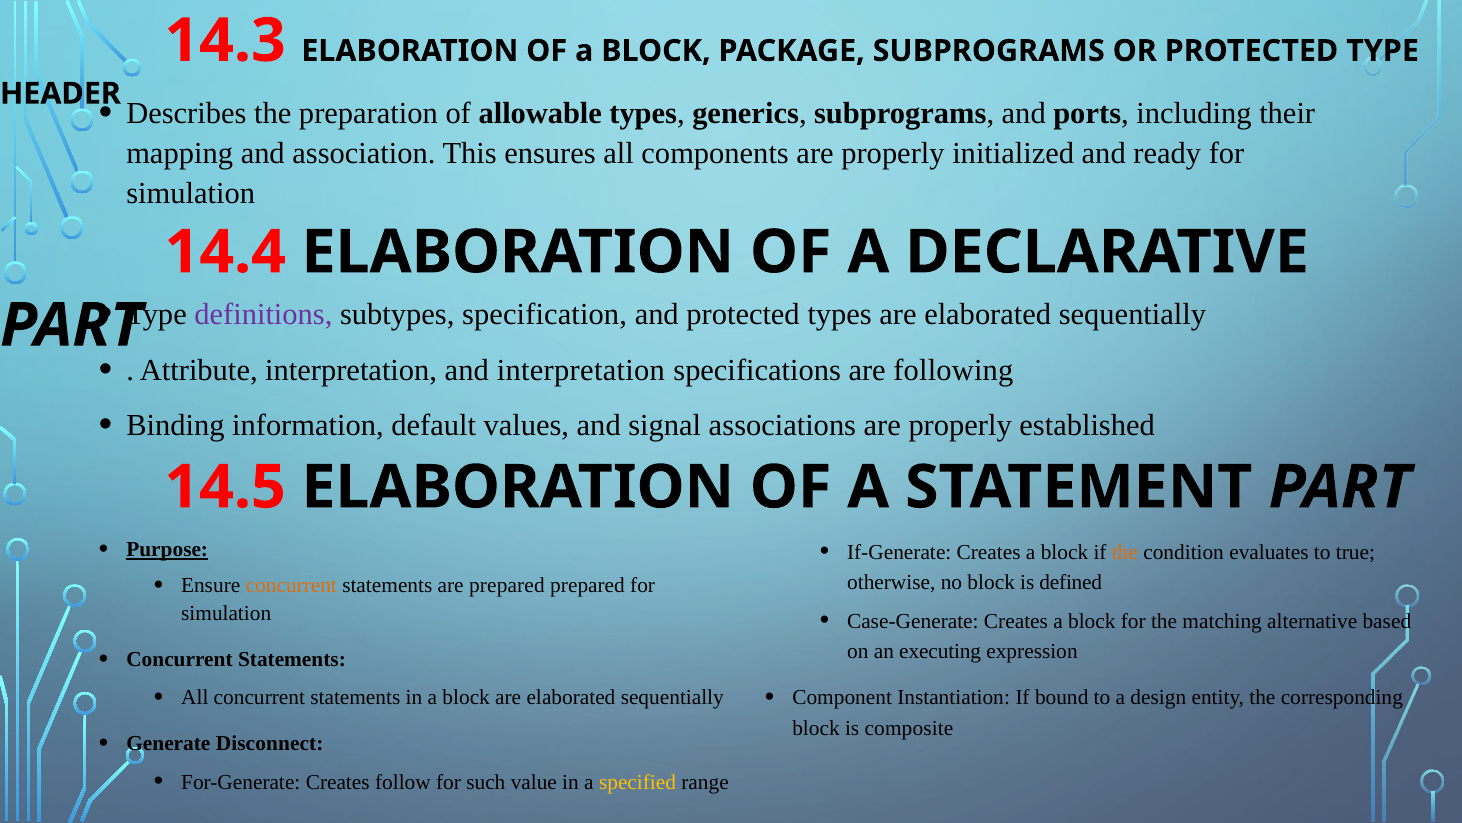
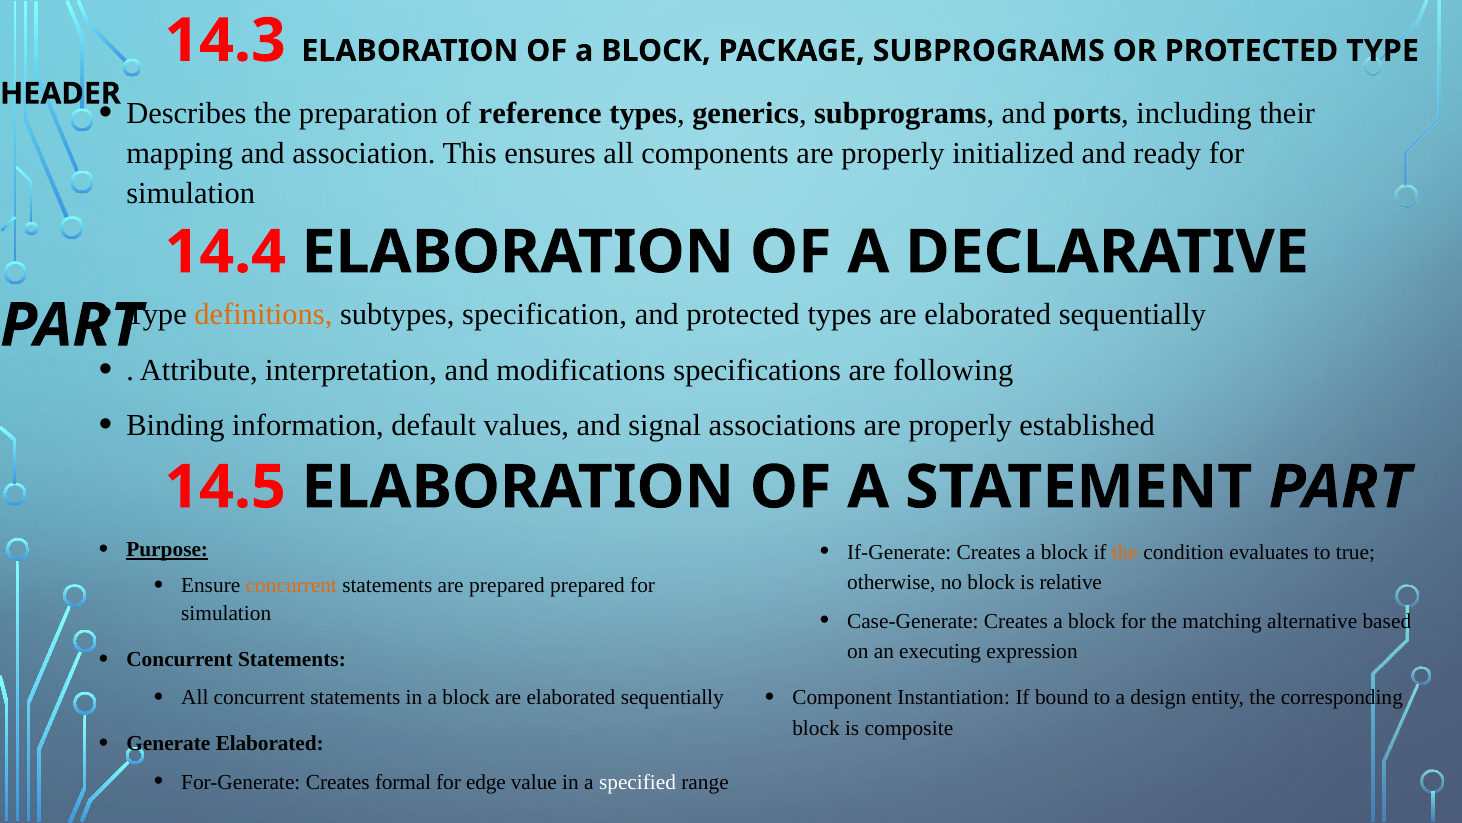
allowable: allowable -> reference (540, 113)
definitions colour: purple -> orange (263, 314)
and interpretation: interpretation -> modifications (581, 370)
defined: defined -> relative (1071, 582)
Generate Disconnect: Disconnect -> Elaborated (270, 743)
follow: follow -> formal (403, 782)
such: such -> edge (486, 782)
specified colour: yellow -> white (638, 782)
